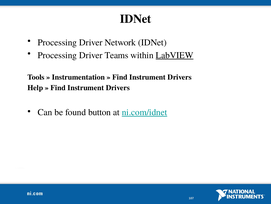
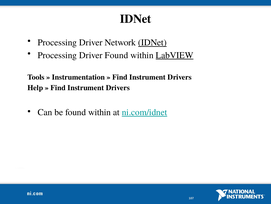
IDNet underline: none -> present (152, 42)
Driver Teams: Teams -> Found (116, 55)
be found button: button -> within (100, 112)
